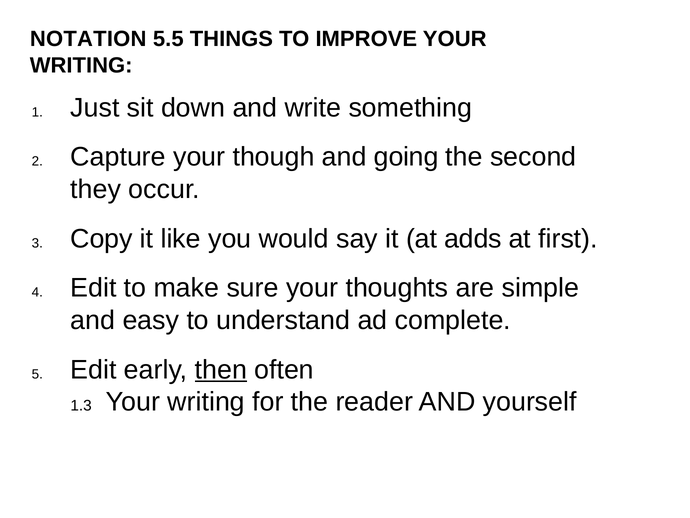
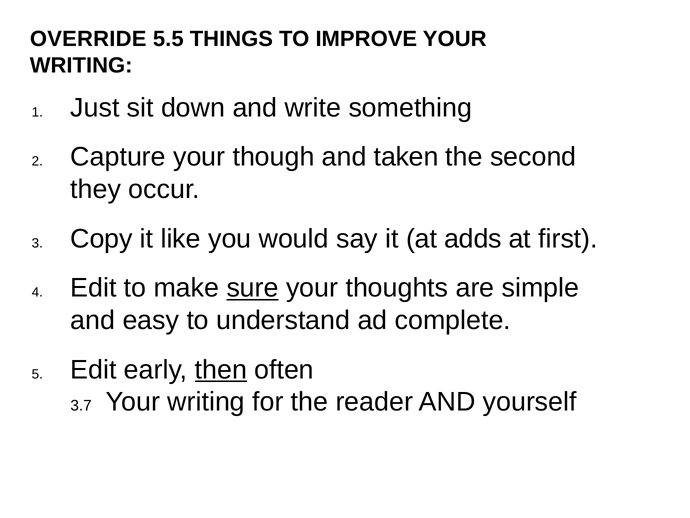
NOTATION: NOTATION -> OVERRIDE (88, 39)
going: going -> taken (406, 157)
sure underline: none -> present (253, 288)
1.3: 1.3 -> 3.7 (81, 405)
